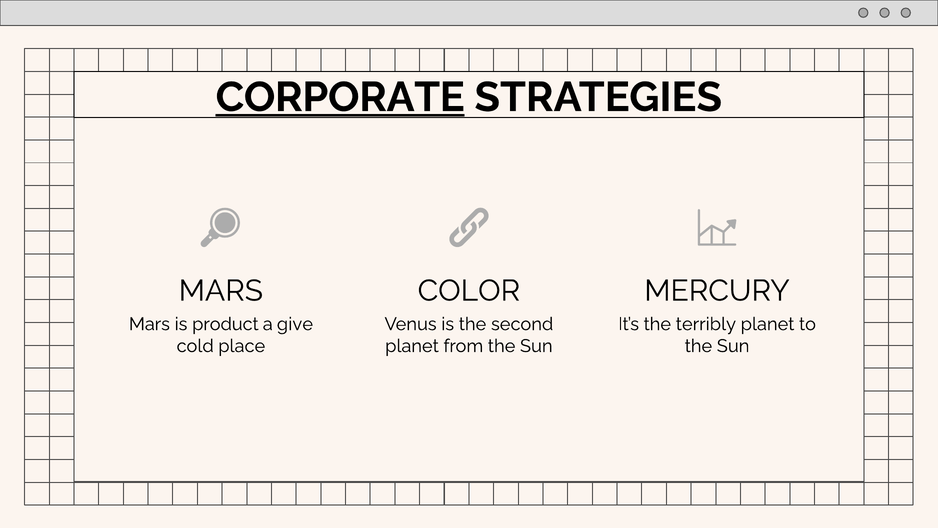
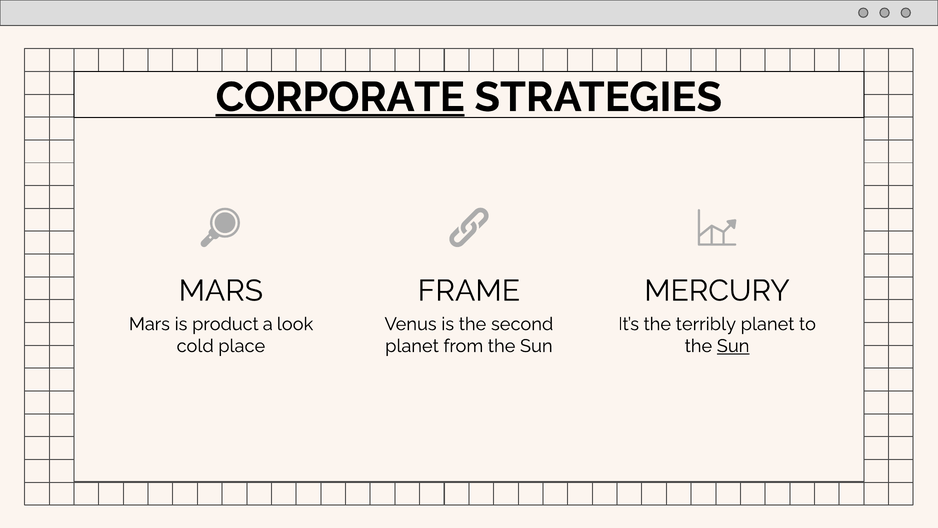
COLOR: COLOR -> FRAME (469, 291)
give: give -> look (295, 324)
Sun underline: none -> present (733, 346)
